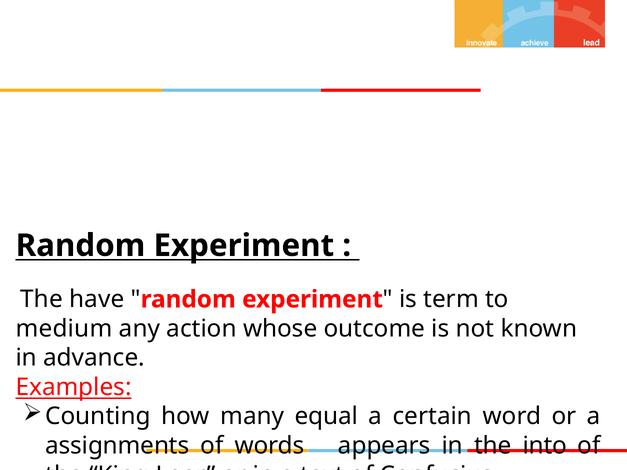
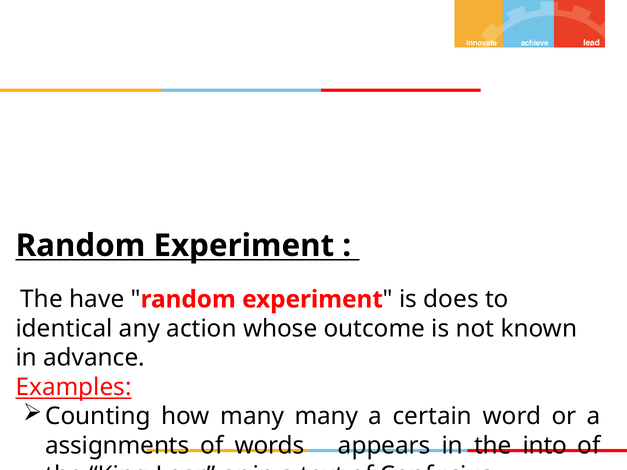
term: term -> does (451, 300)
medium: medium -> identical (64, 329)
many equal: equal -> many (326, 417)
